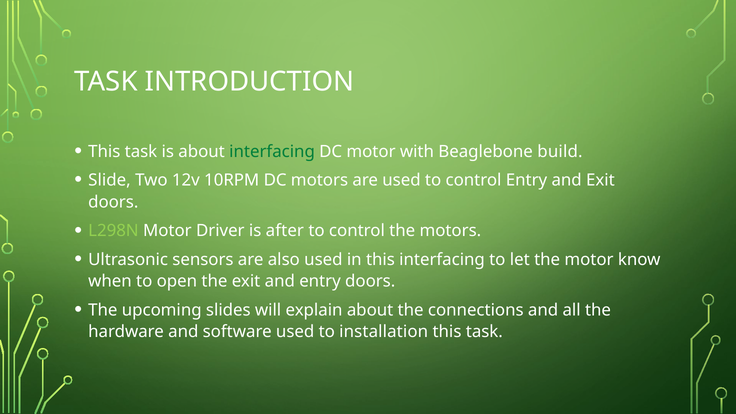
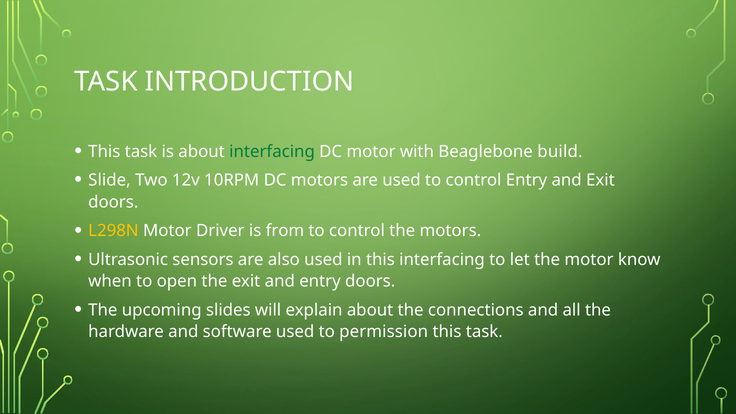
L298N colour: light green -> yellow (113, 231)
after: after -> from (285, 231)
installation: installation -> permission (384, 332)
